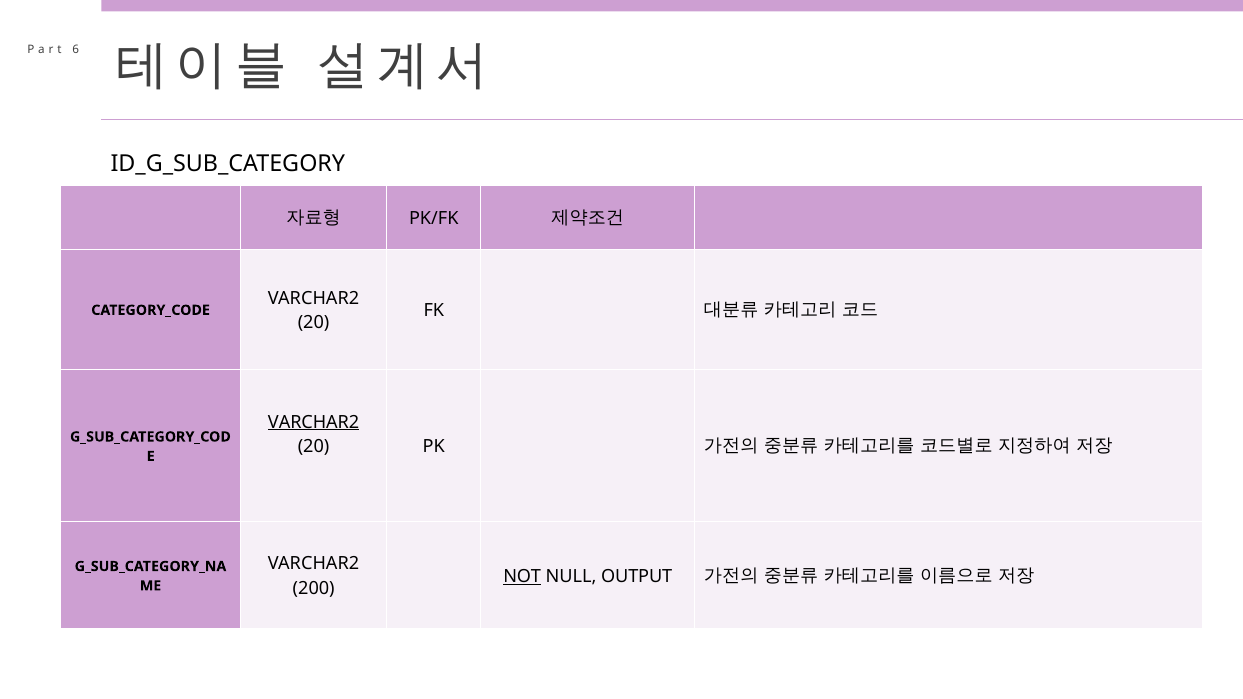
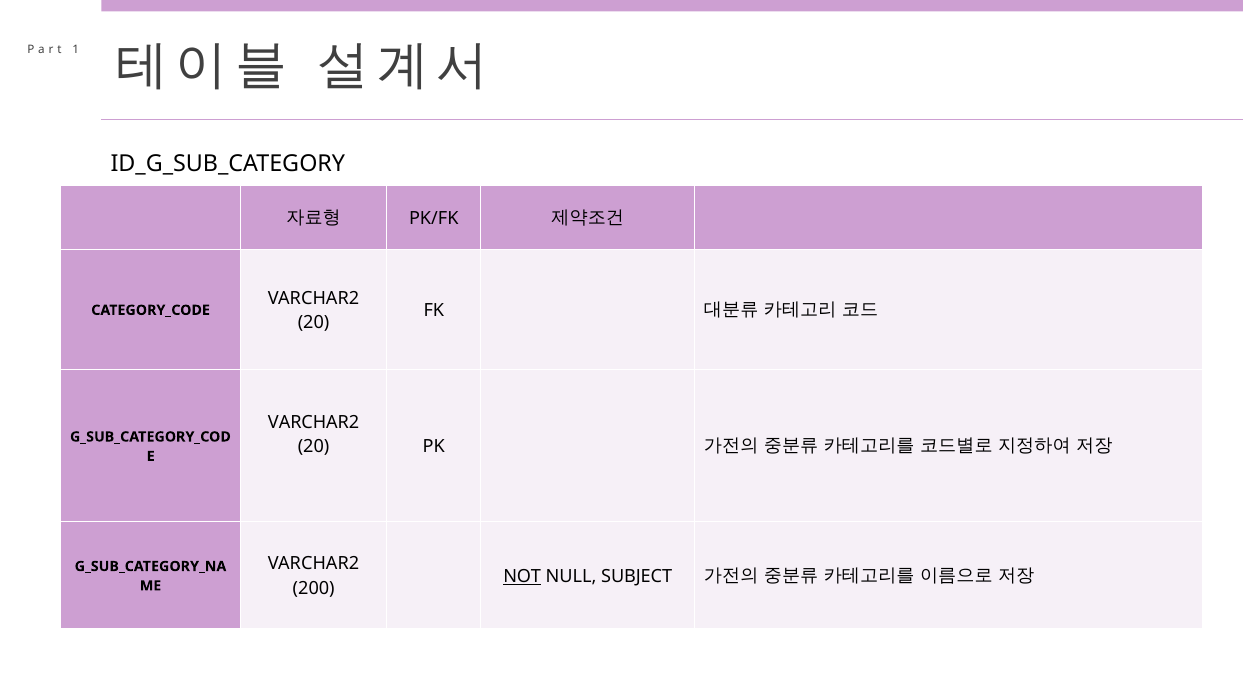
6: 6 -> 1 (76, 49)
VARCHAR2 underline: present -> none (314, 422)
OUTPUT: OUTPUT -> SUBJECT (637, 576)
